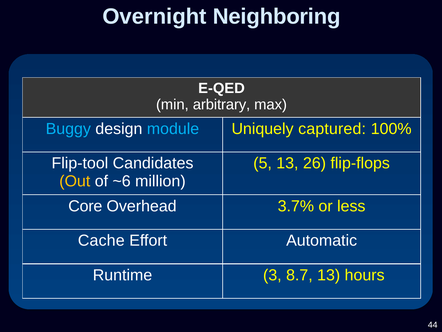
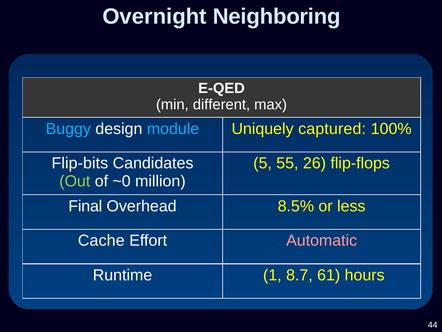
arbitrary: arbitrary -> different (221, 105)
Flip-tool: Flip-tool -> Flip-bits (80, 163)
5 13: 13 -> 55 (287, 163)
Out colour: yellow -> light green (75, 181)
~6: ~6 -> ~0 (122, 181)
Core: Core -> Final (85, 206)
3.7%: 3.7% -> 8.5% (296, 206)
Automatic colour: white -> pink (322, 240)
3: 3 -> 1 (272, 275)
8.7 13: 13 -> 61 (329, 275)
